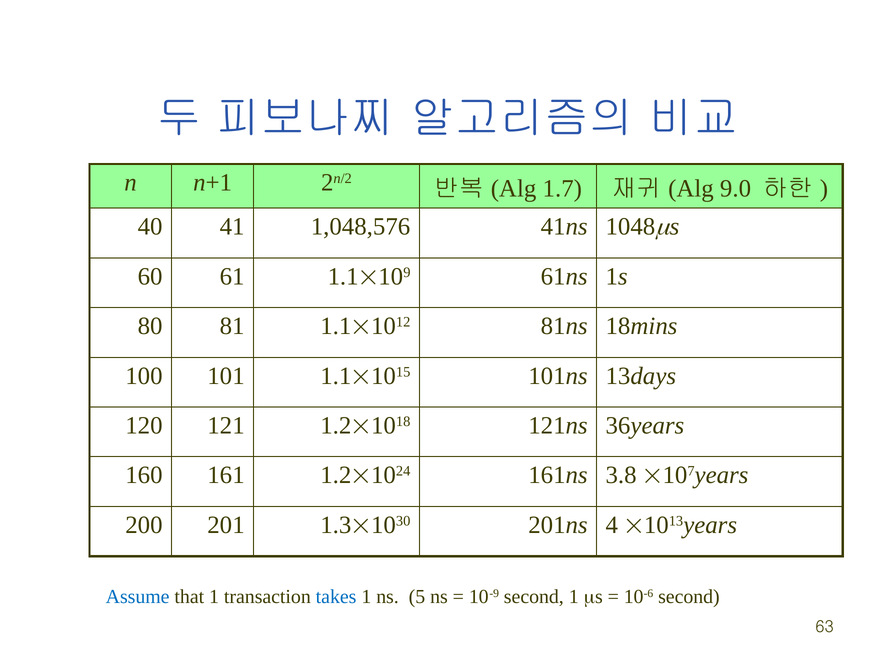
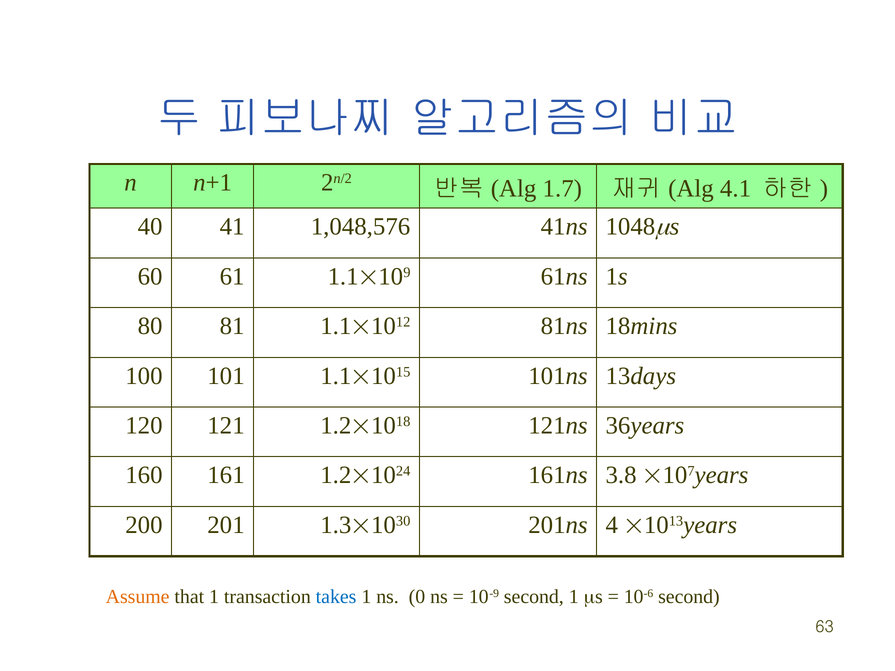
9.0: 9.0 -> 4.1 (736, 189)
Assume colour: blue -> orange (138, 597)
5: 5 -> 0 (417, 597)
